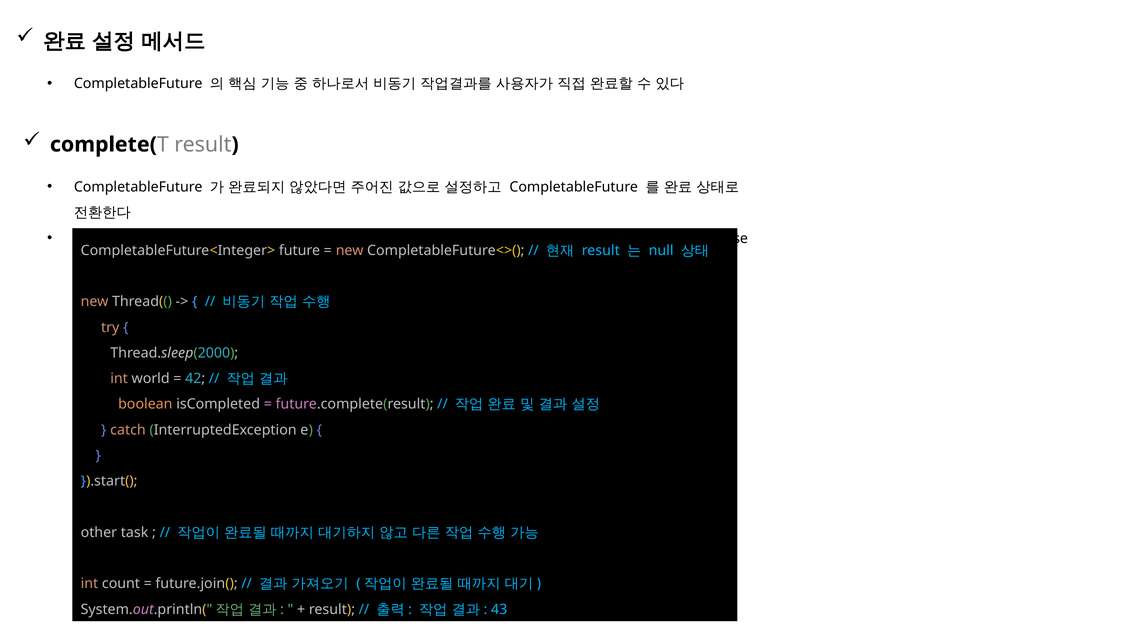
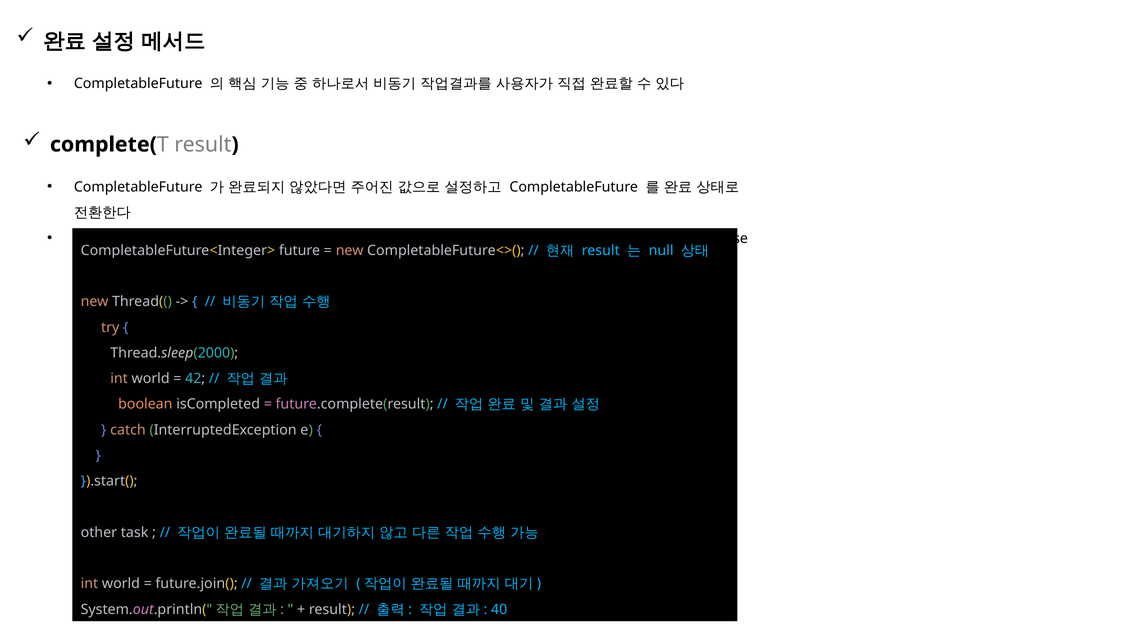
count: count -> world (121, 584)
43: 43 -> 40 (499, 610)
